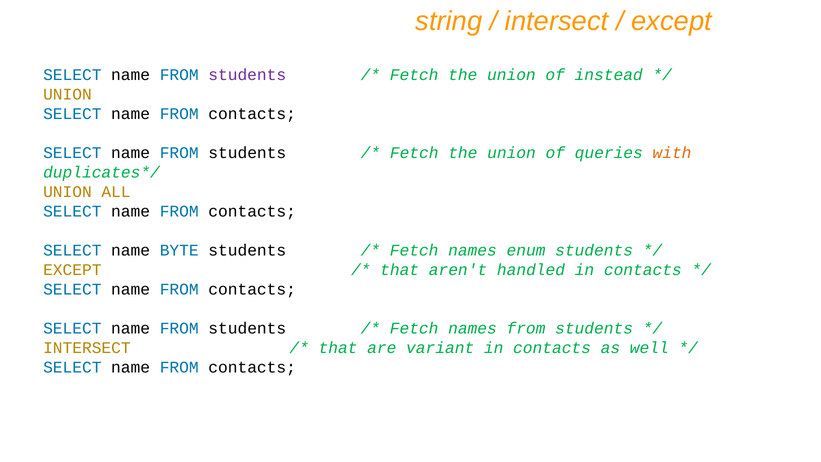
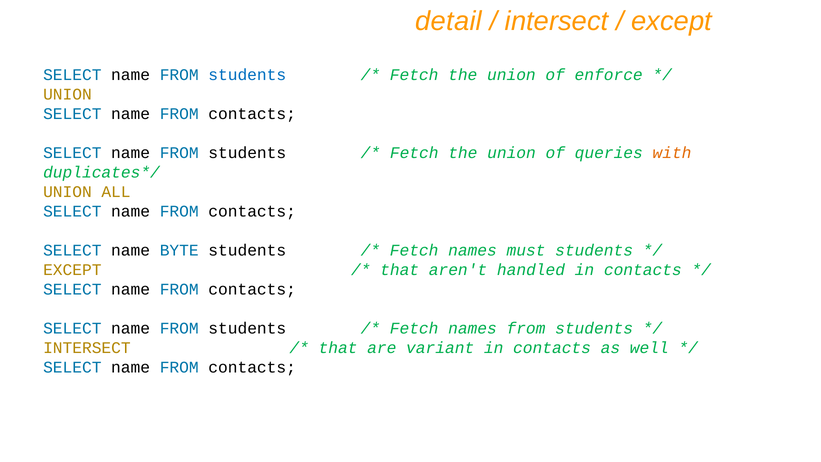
string: string -> detail (449, 21)
students colour: purple -> blue (247, 75)
instead: instead -> enforce (609, 75)
enum: enum -> must (526, 250)
